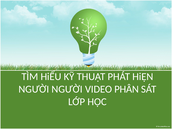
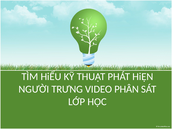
NGƯỜI NGƯỜI: NGƯỜI -> TRƯNG (67, 89)
